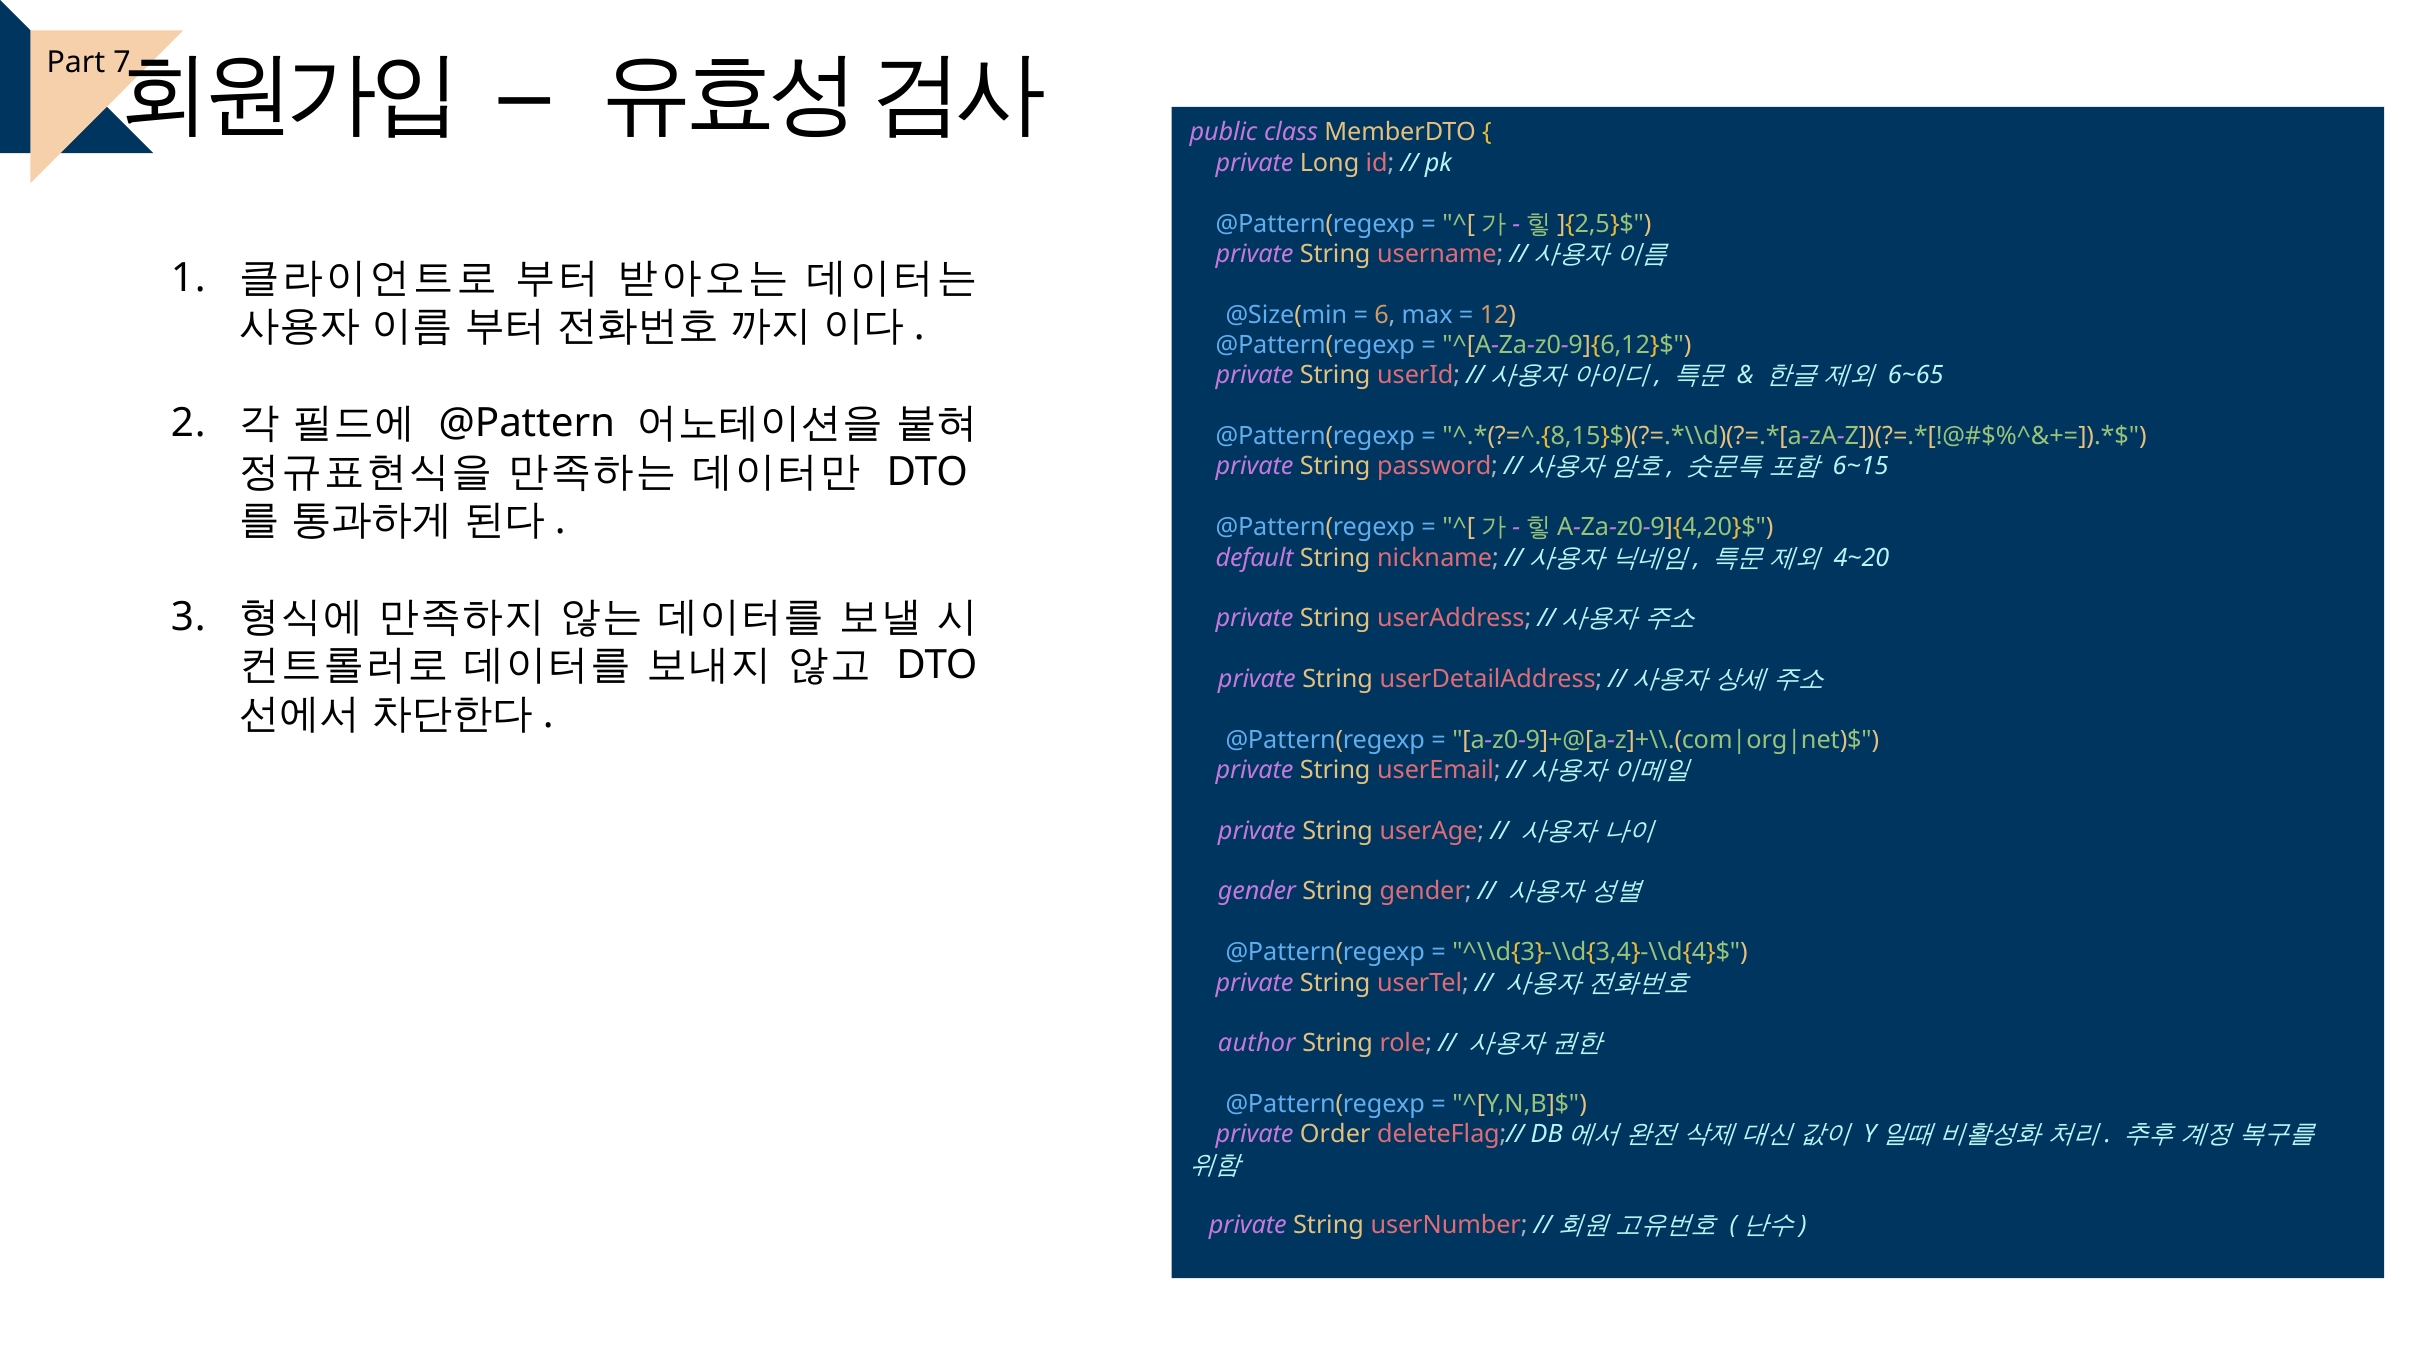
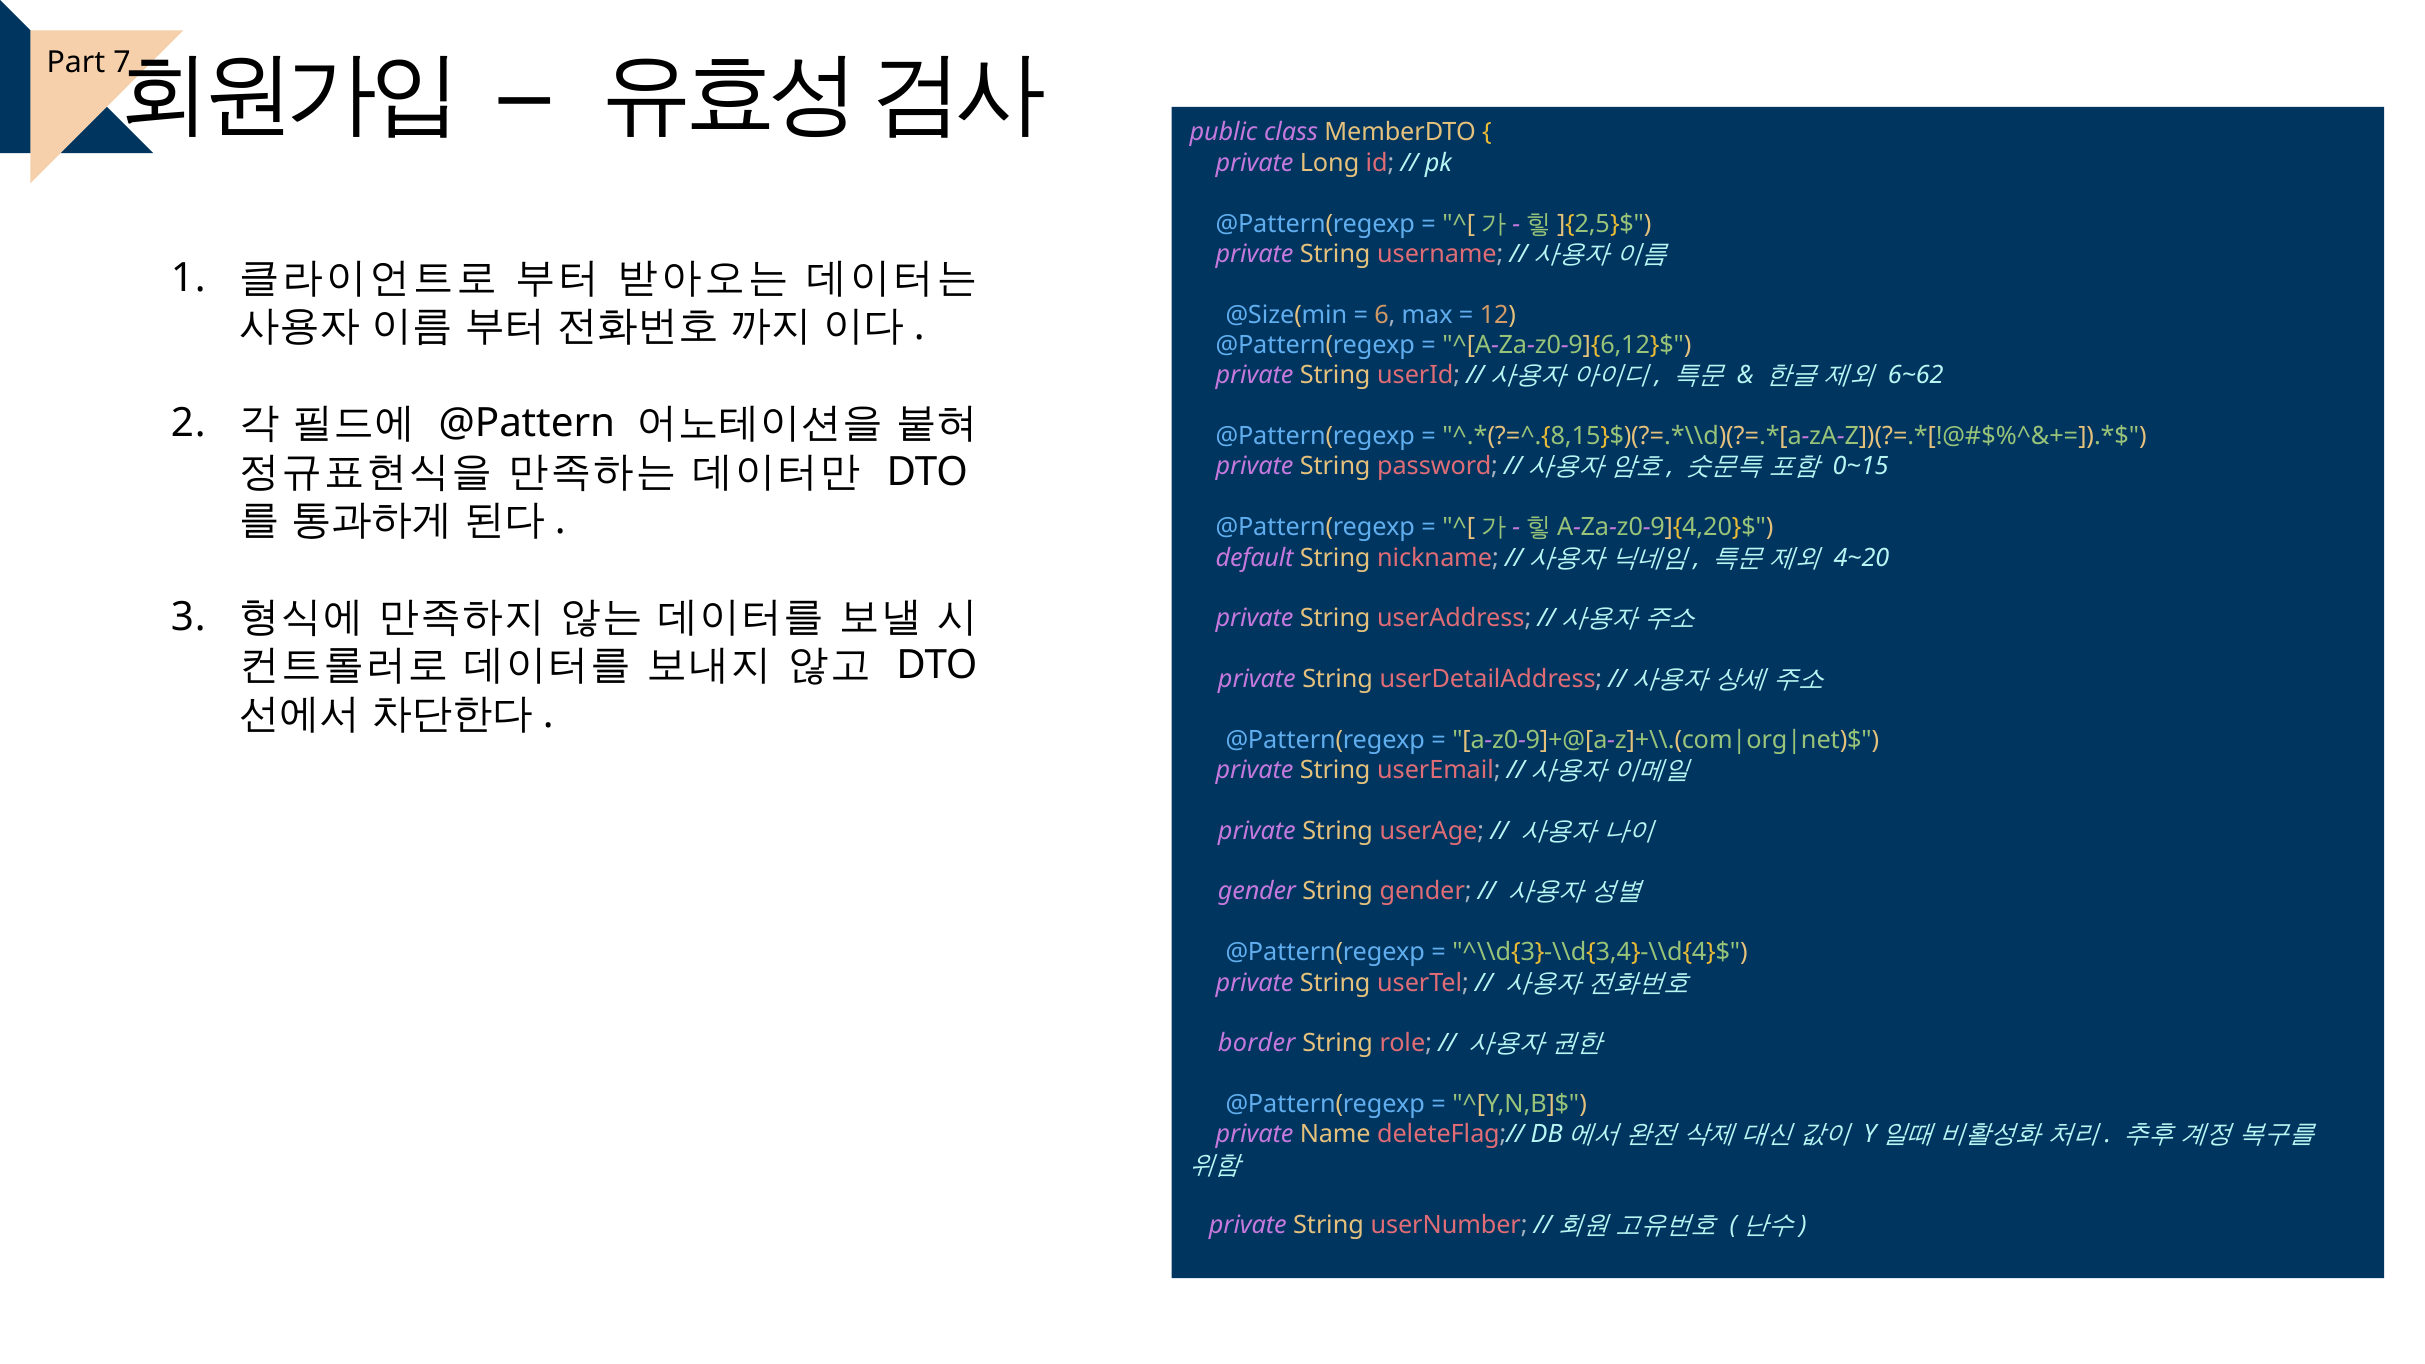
6~65: 6~65 -> 6~62 (1916, 376)
6~15: 6~15 -> 0~15 (1861, 467)
author: author -> border (1257, 1043)
Order: Order -> Name (1335, 1135)
